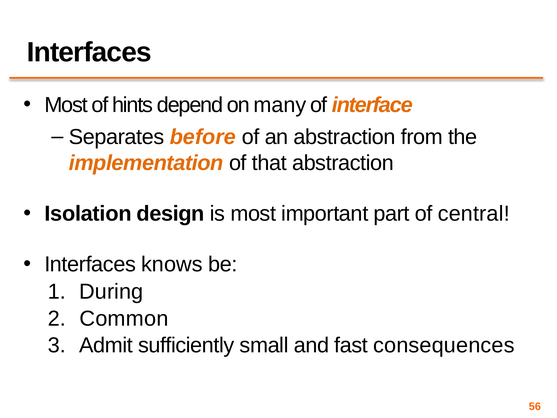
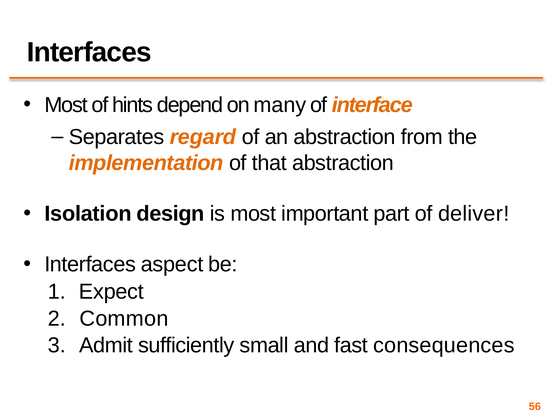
before: before -> regard (203, 137)
central: central -> deliver (474, 214)
knows: knows -> aspect (172, 264)
During: During -> Expect (111, 291)
